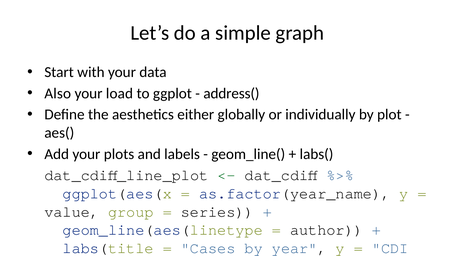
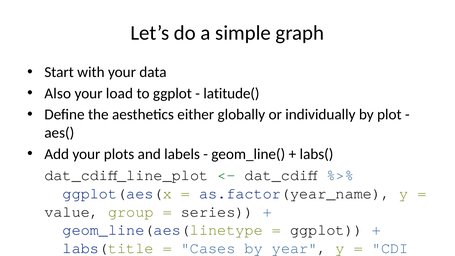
address(: address( -> latitude( (231, 93)
author: author -> ggplot (326, 230)
